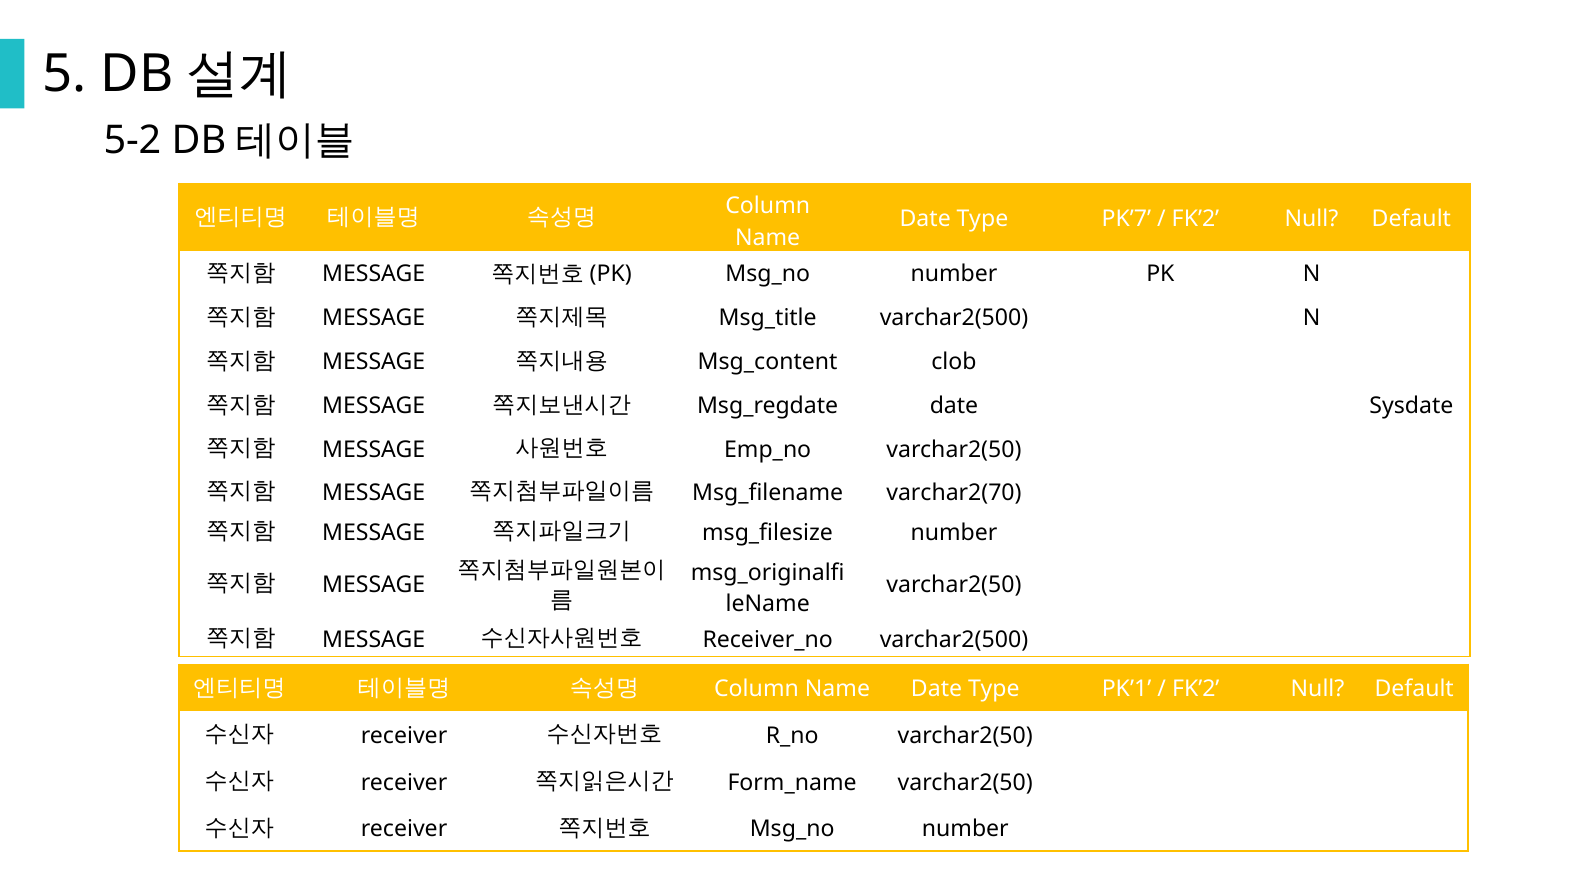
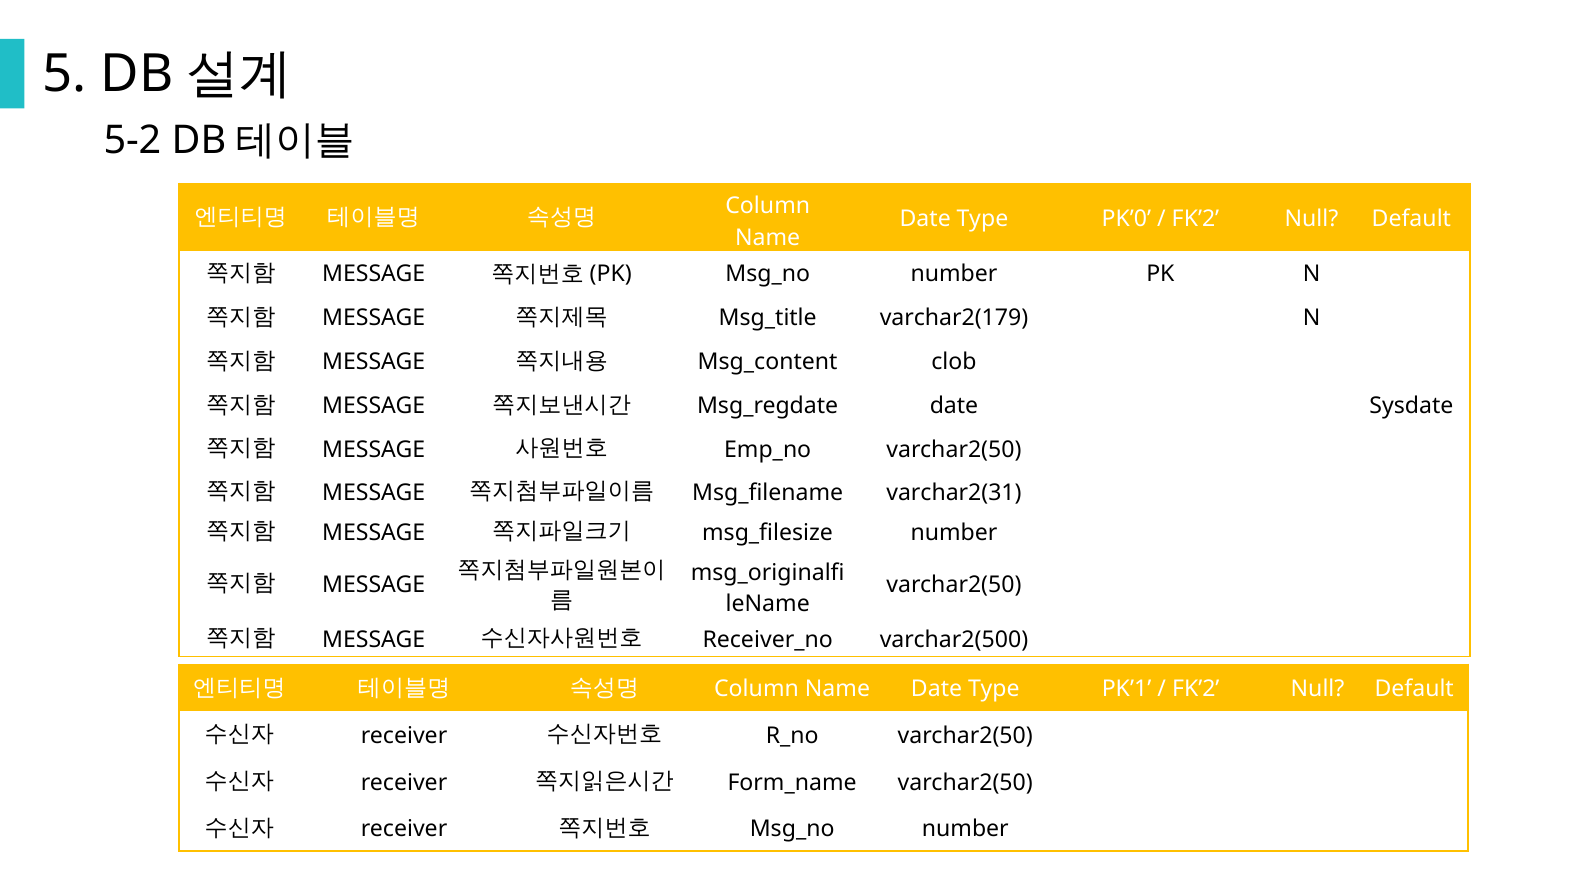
PK’7: PK’7 -> PK’0 (1126, 218)
varchar2(500: varchar2(500 -> varchar2(179 (954, 318)
varchar2(70: varchar2(70 -> varchar2(31 (954, 493)
